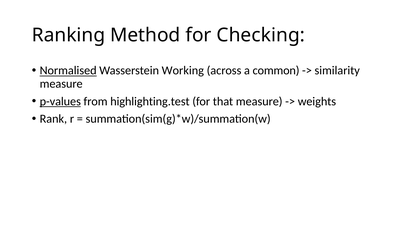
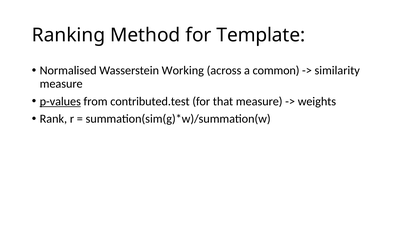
Checking: Checking -> Template (261, 35)
Normalised underline: present -> none (68, 71)
highlighting.test: highlighting.test -> contributed.test (150, 101)
